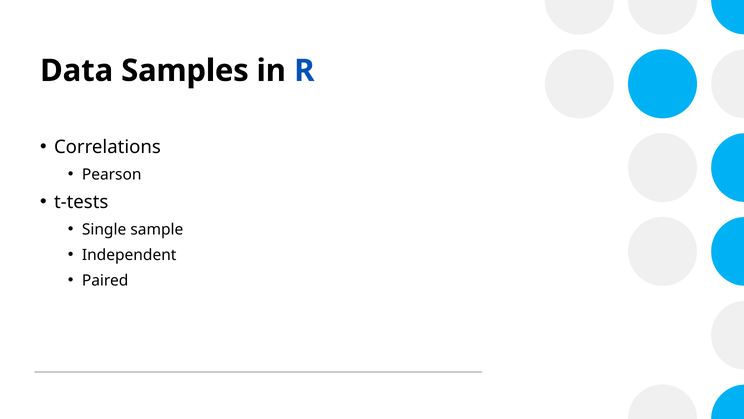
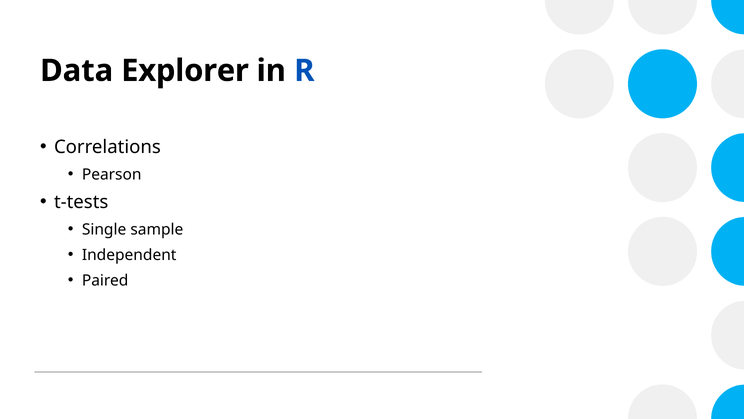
Samples: Samples -> Explorer (185, 71)
